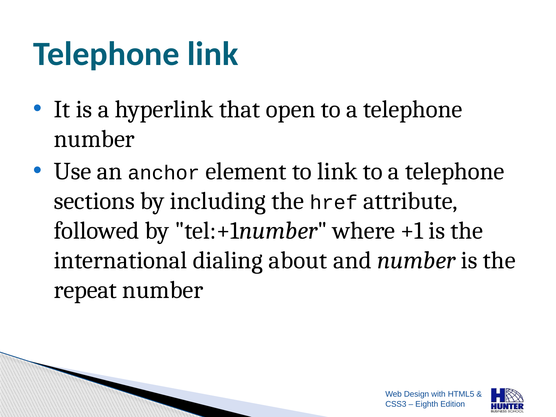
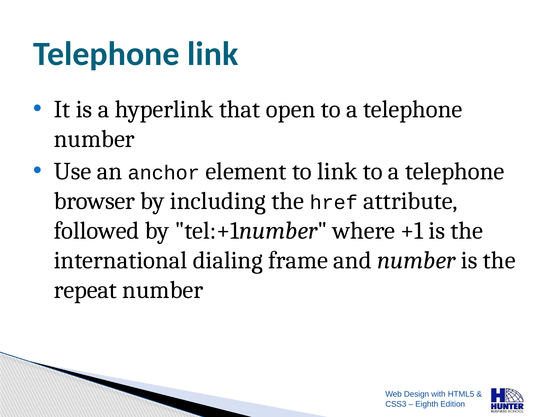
sections: sections -> browser (94, 201)
about: about -> frame (298, 260)
